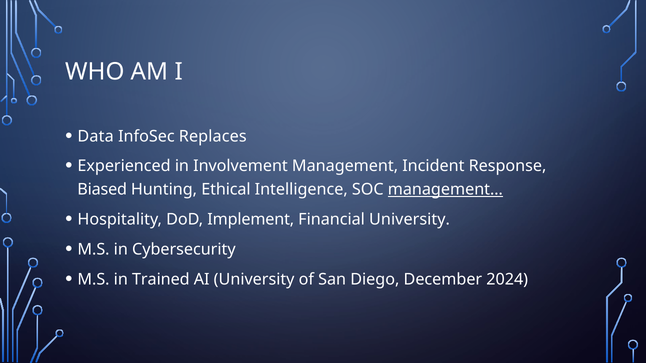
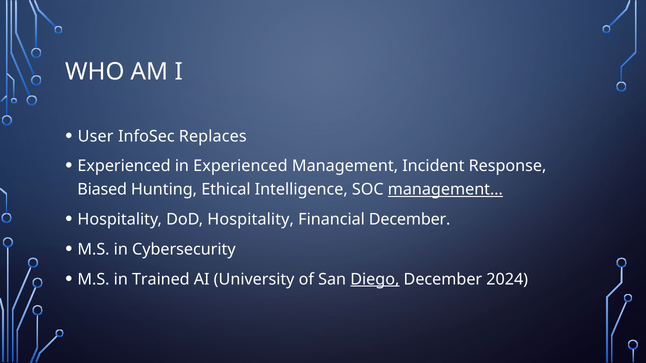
Data: Data -> User (96, 136)
in Involvement: Involvement -> Experienced (240, 166)
DoD Implement: Implement -> Hospitality (251, 220)
Financial University: University -> December (410, 220)
Diego underline: none -> present (375, 280)
